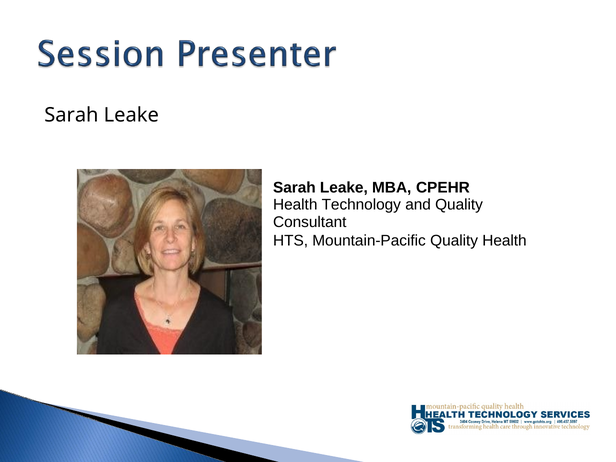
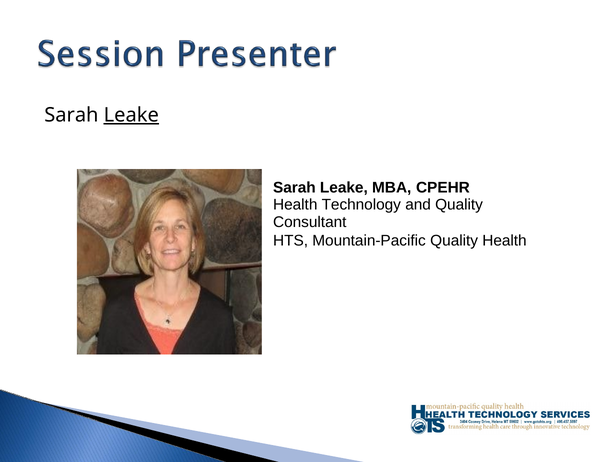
Leake underline: none -> present (131, 115)
